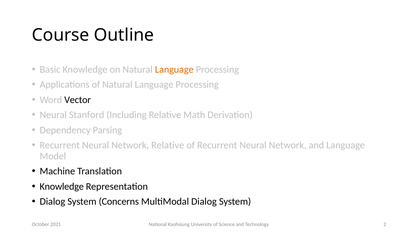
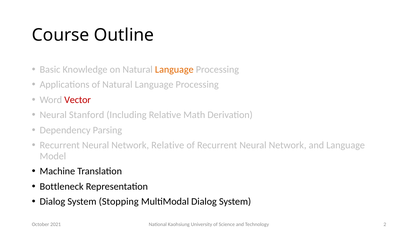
Vector colour: black -> red (78, 100)
Knowledge: Knowledge -> Bottleneck (62, 186)
Concerns: Concerns -> Stopping (119, 202)
